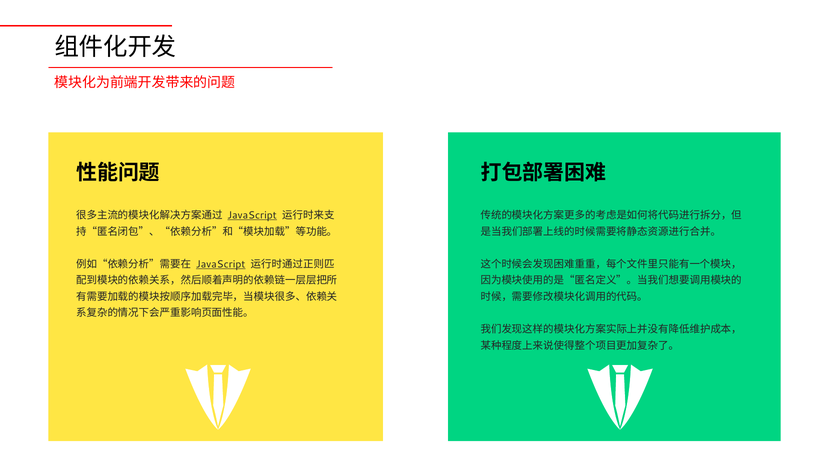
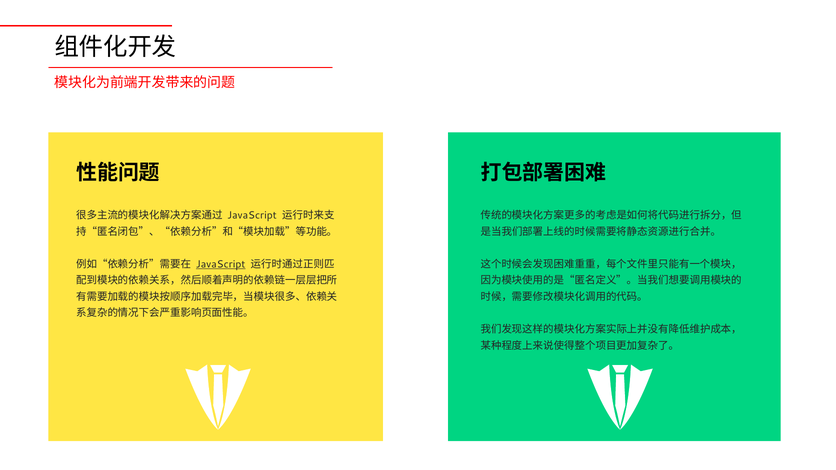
JavaScript underline: present -> none (252, 215)
